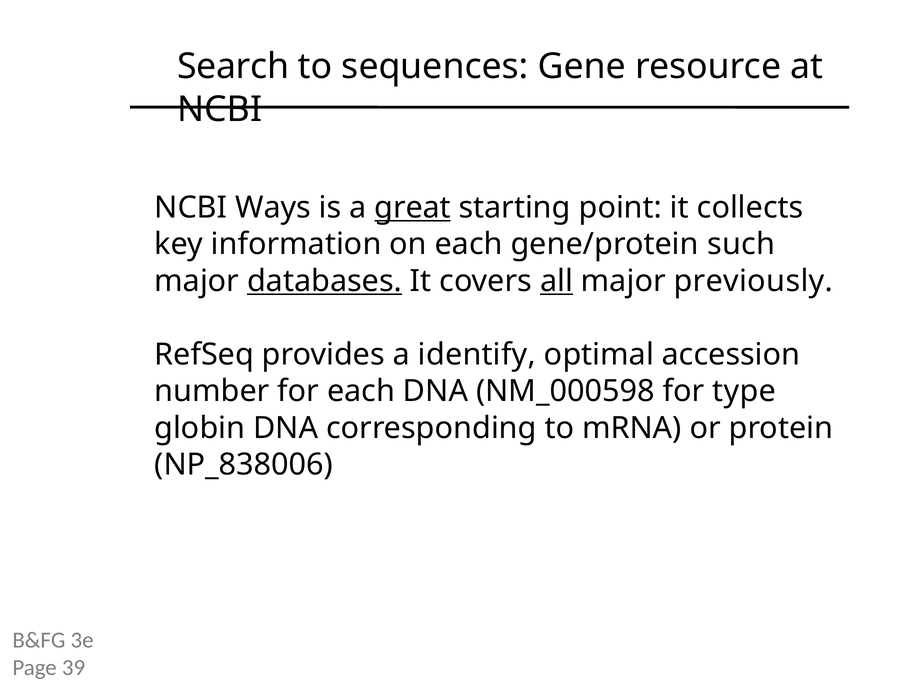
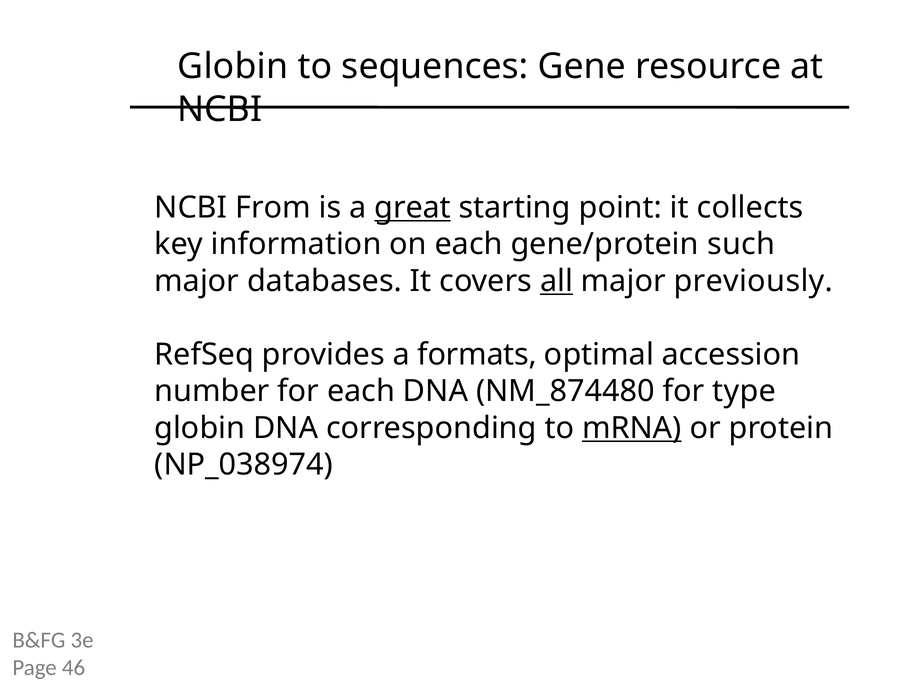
Search: Search -> Globin (233, 67)
Ways: Ways -> From (273, 207)
databases underline: present -> none (325, 281)
identify: identify -> formats (477, 354)
NM_000598: NM_000598 -> NM_874480 (565, 391)
mRNA underline: none -> present (632, 428)
NP_838006: NP_838006 -> NP_038974 (244, 465)
39: 39 -> 46 (74, 667)
